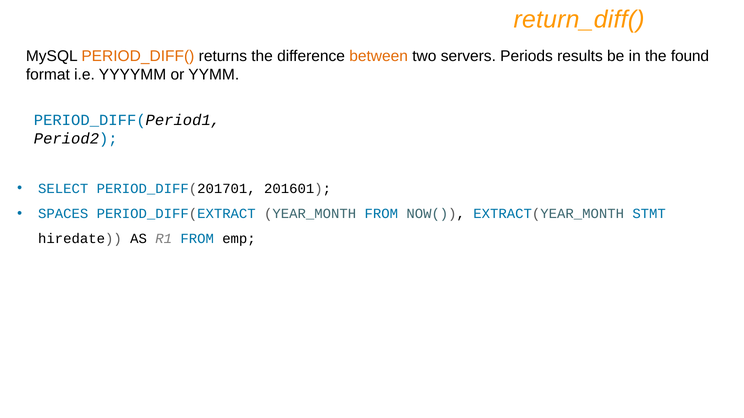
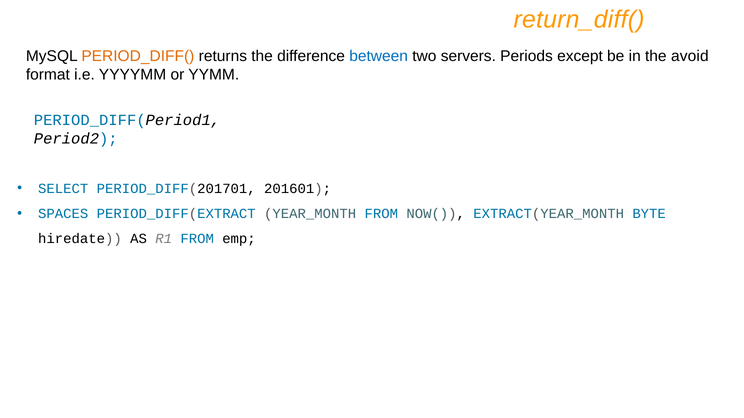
between colour: orange -> blue (379, 56)
results: results -> except (580, 56)
found: found -> avoid (690, 56)
STMT: STMT -> BYTE (649, 214)
